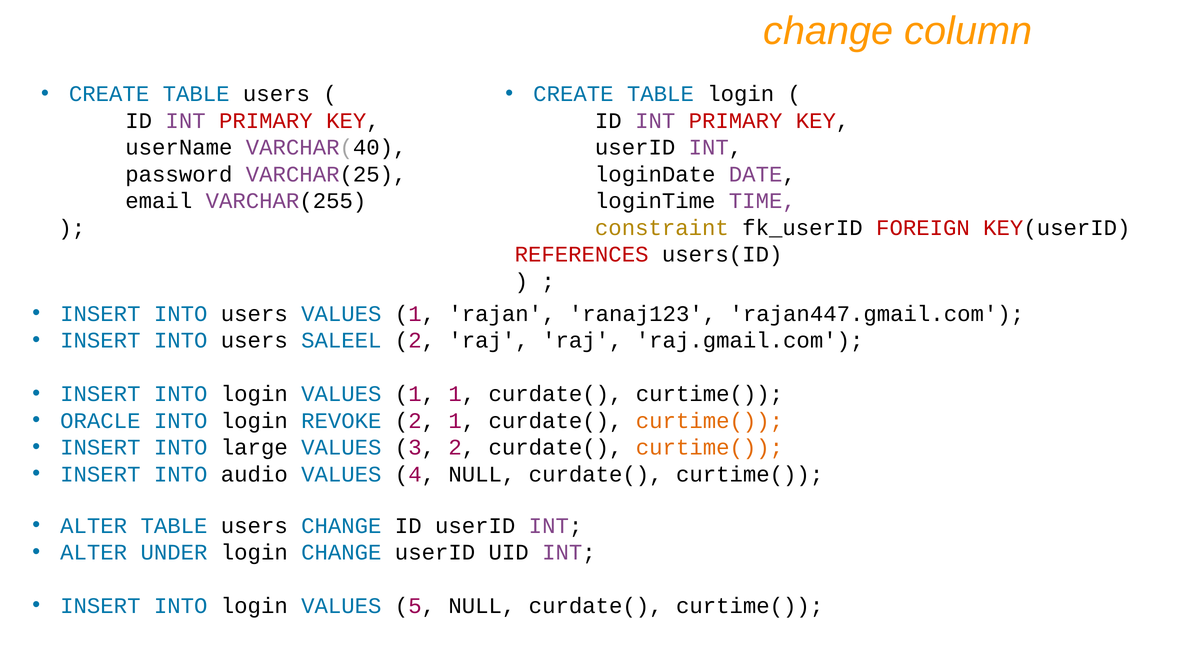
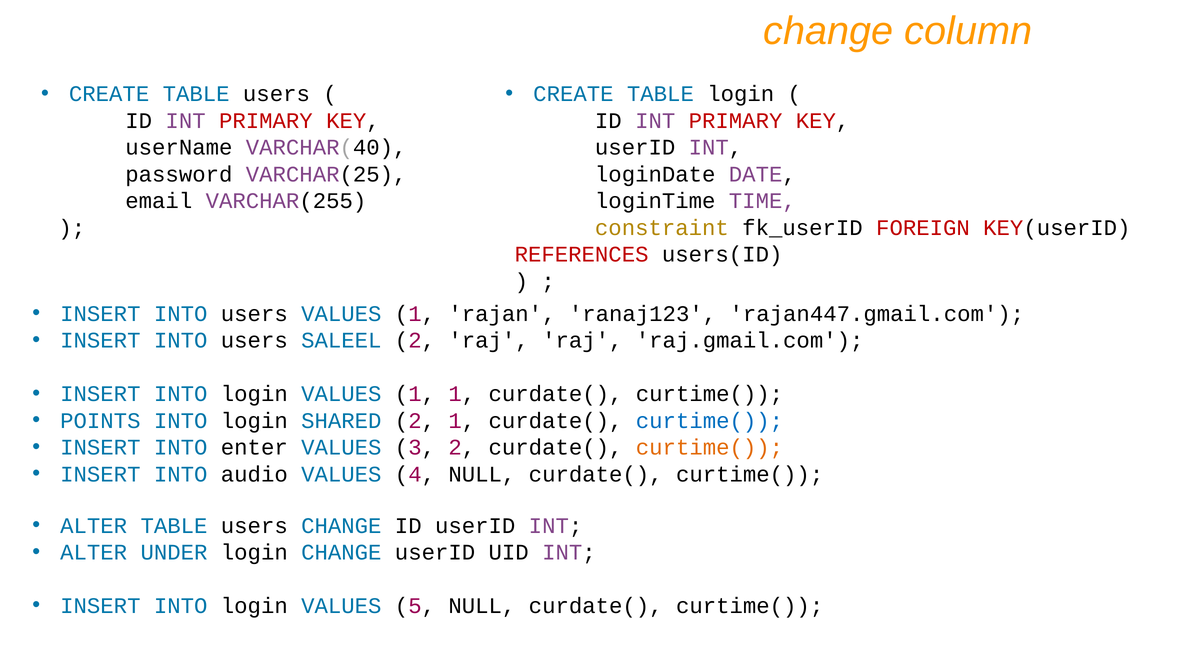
ORACLE: ORACLE -> POINTS (100, 421)
REVOKE: REVOKE -> SHARED (341, 421)
curtime( colour: orange -> blue (709, 421)
large: large -> enter (254, 448)
